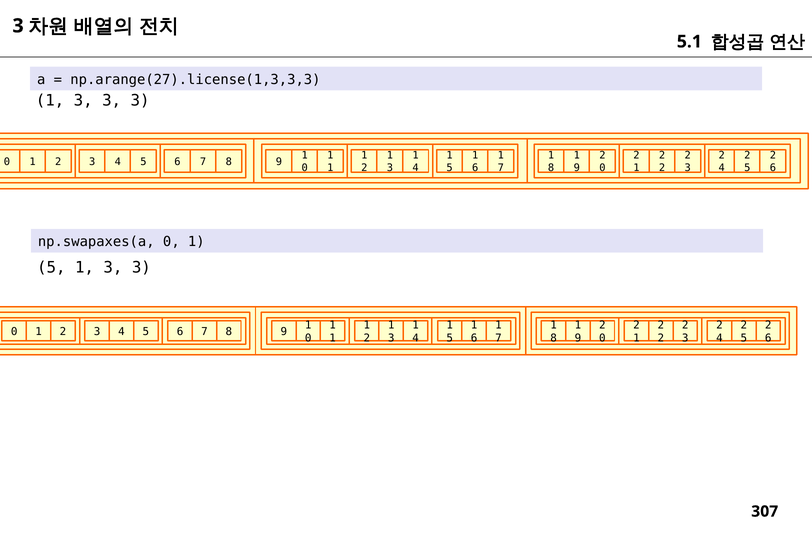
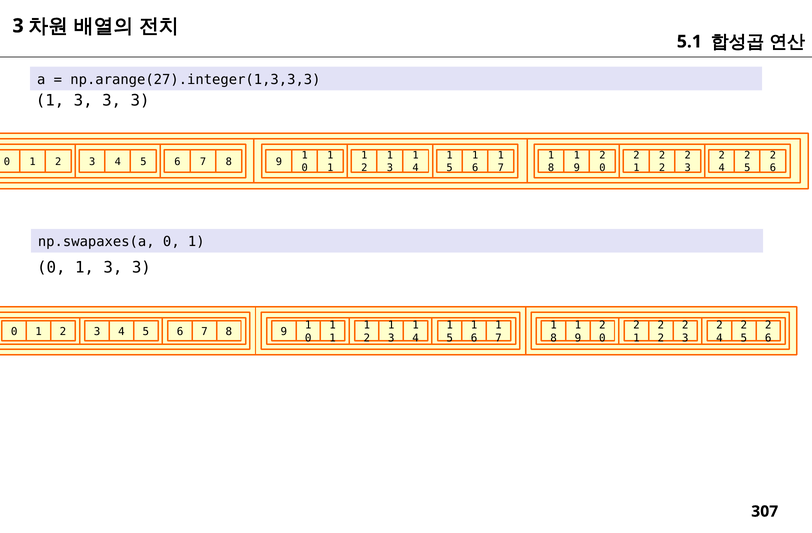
np.arange(27).license(1,3,3,3: np.arange(27).license(1,3,3,3 -> np.arange(27).integer(1,3,3,3 (195, 80)
5: 5 -> 0 (51, 268)
